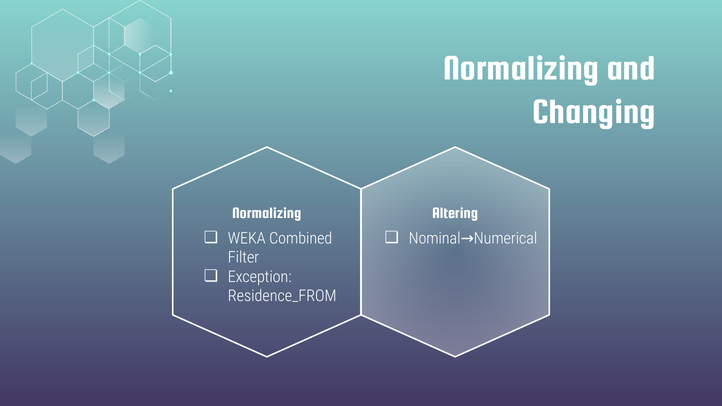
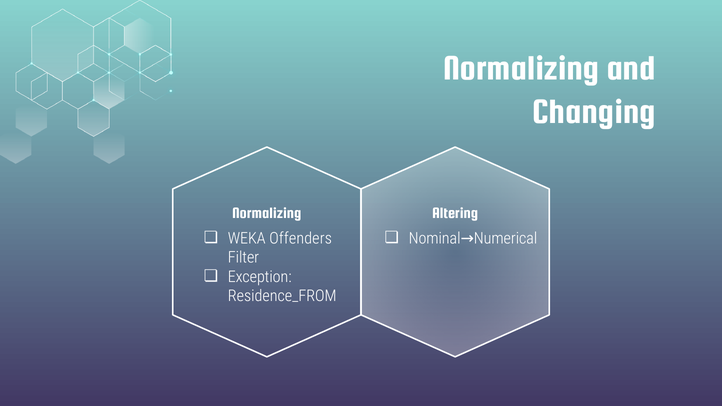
Combined: Combined -> Offenders (301, 238)
